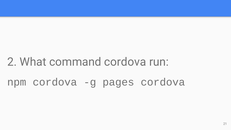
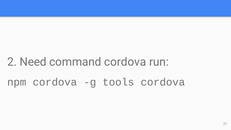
What: What -> Need (33, 62)
pages: pages -> tools (118, 82)
